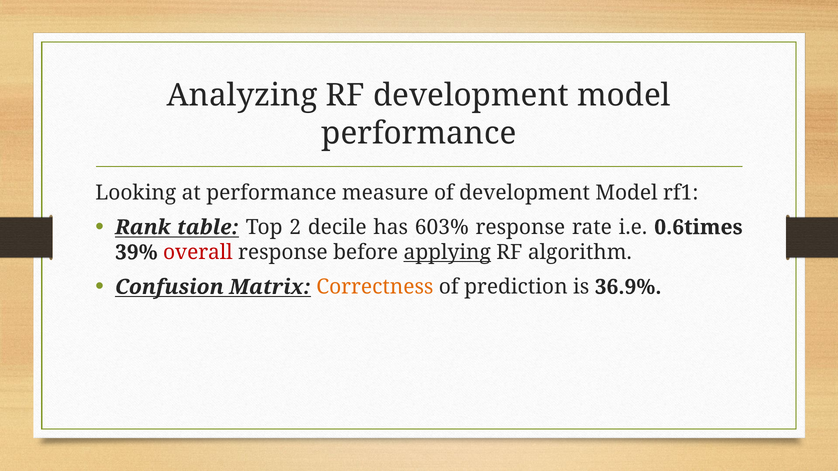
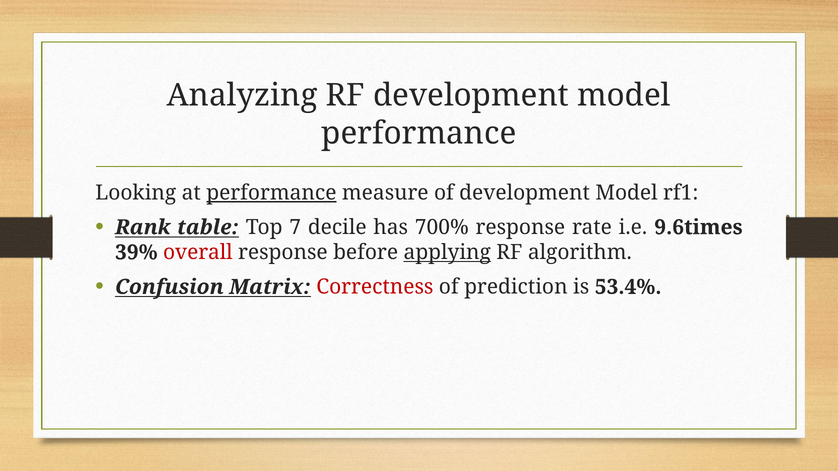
performance underline: none -> present (271, 193)
2: 2 -> 7 (295, 228)
603%: 603% -> 700% (442, 228)
0.6times: 0.6times -> 9.6times (698, 228)
Correctness colour: orange -> red (375, 287)
36.9%: 36.9% -> 53.4% (628, 287)
